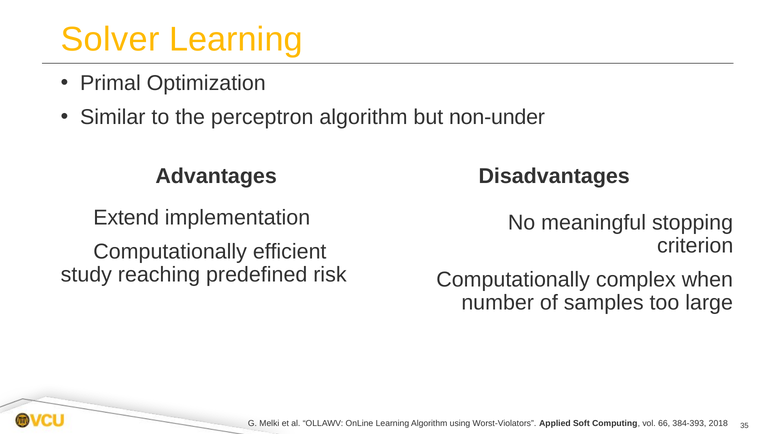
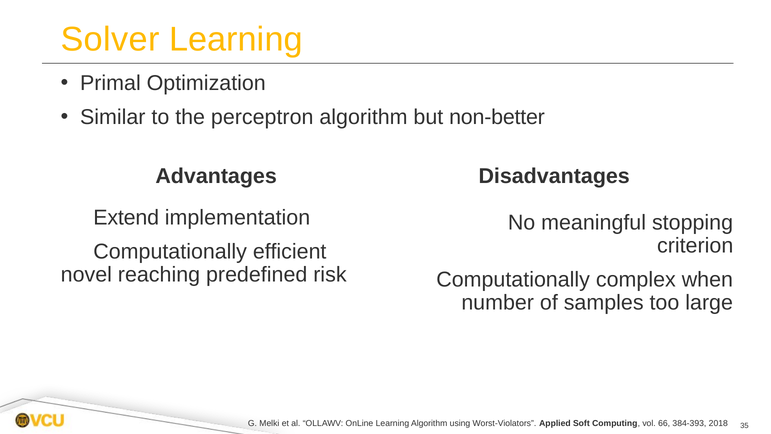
non-under: non-under -> non-better (497, 117)
study: study -> novel (86, 274)
